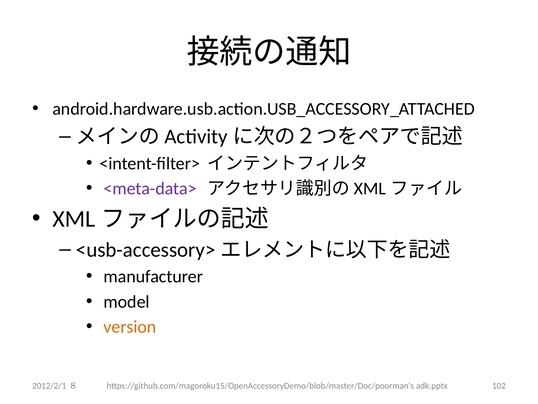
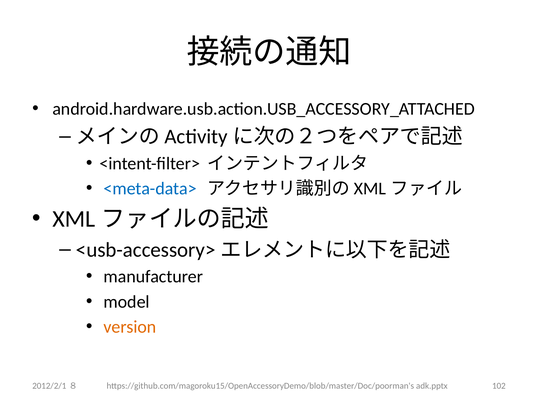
<meta-data> colour: purple -> blue (150, 188)
